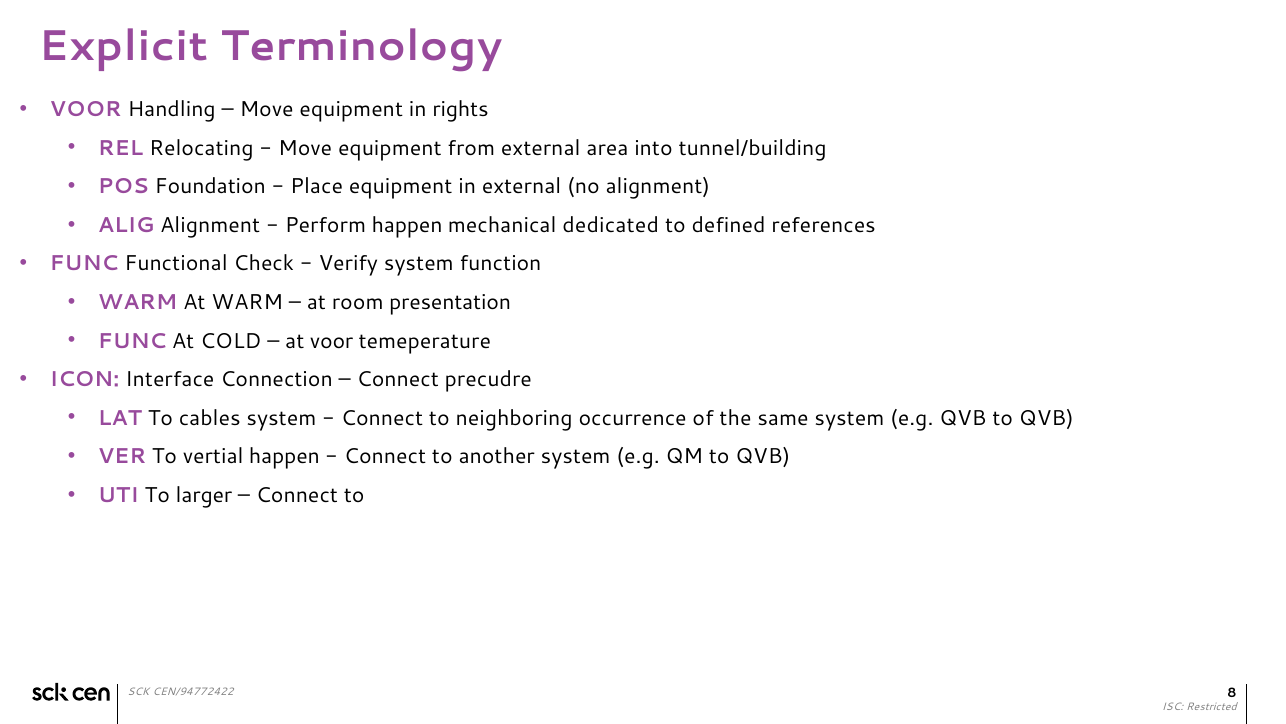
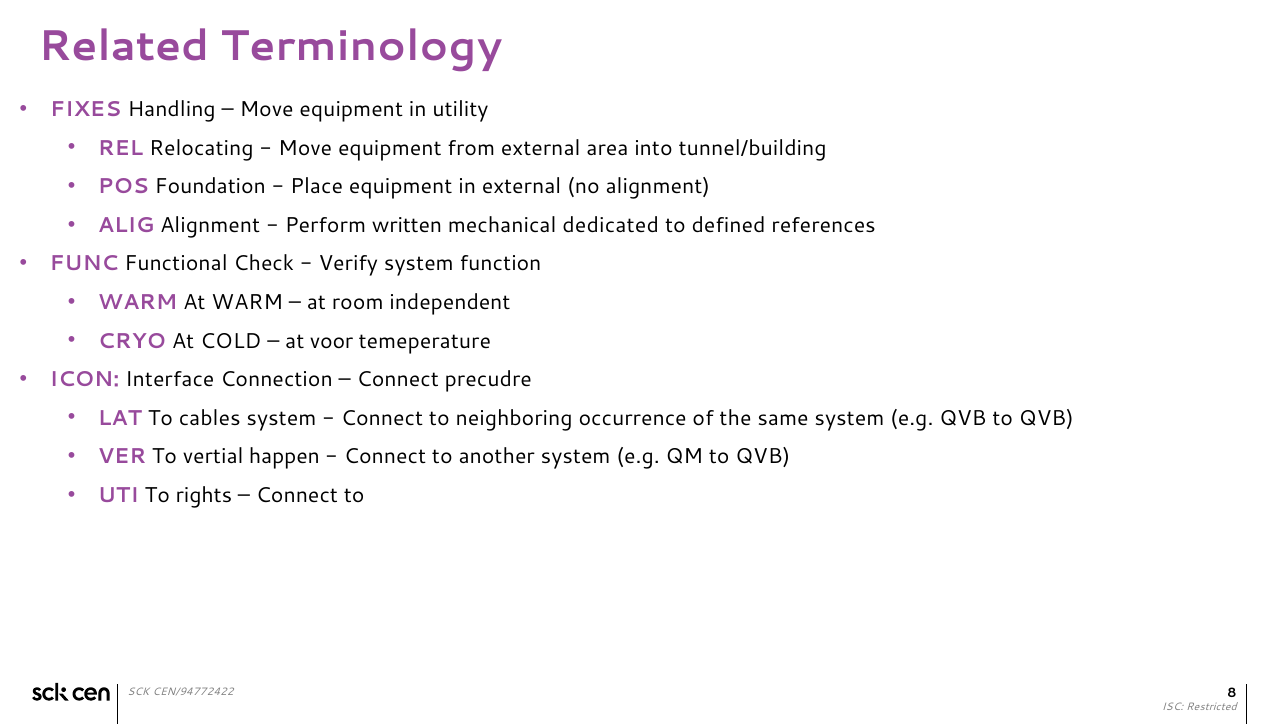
Explicit: Explicit -> Related (124, 46)
VOOR: VOOR -> FIXES (86, 109)
rights: rights -> utility (460, 109)
Perform happen: happen -> written (407, 225)
presentation: presentation -> independent (450, 302)
FUNC: FUNC -> CRYO (132, 341)
larger: larger -> rights (204, 495)
